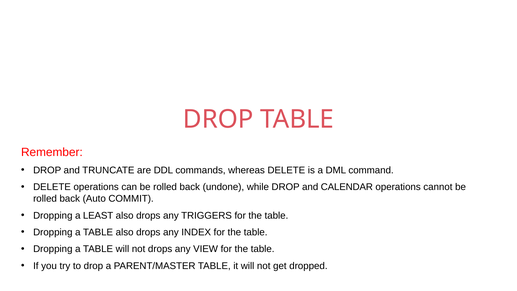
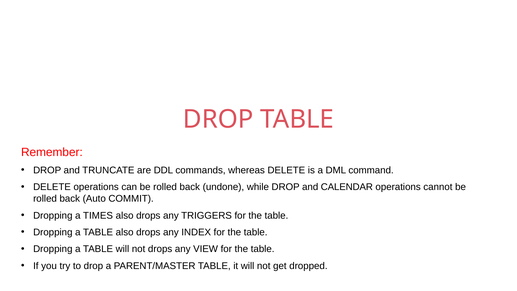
LEAST: LEAST -> TIMES (98, 215)
